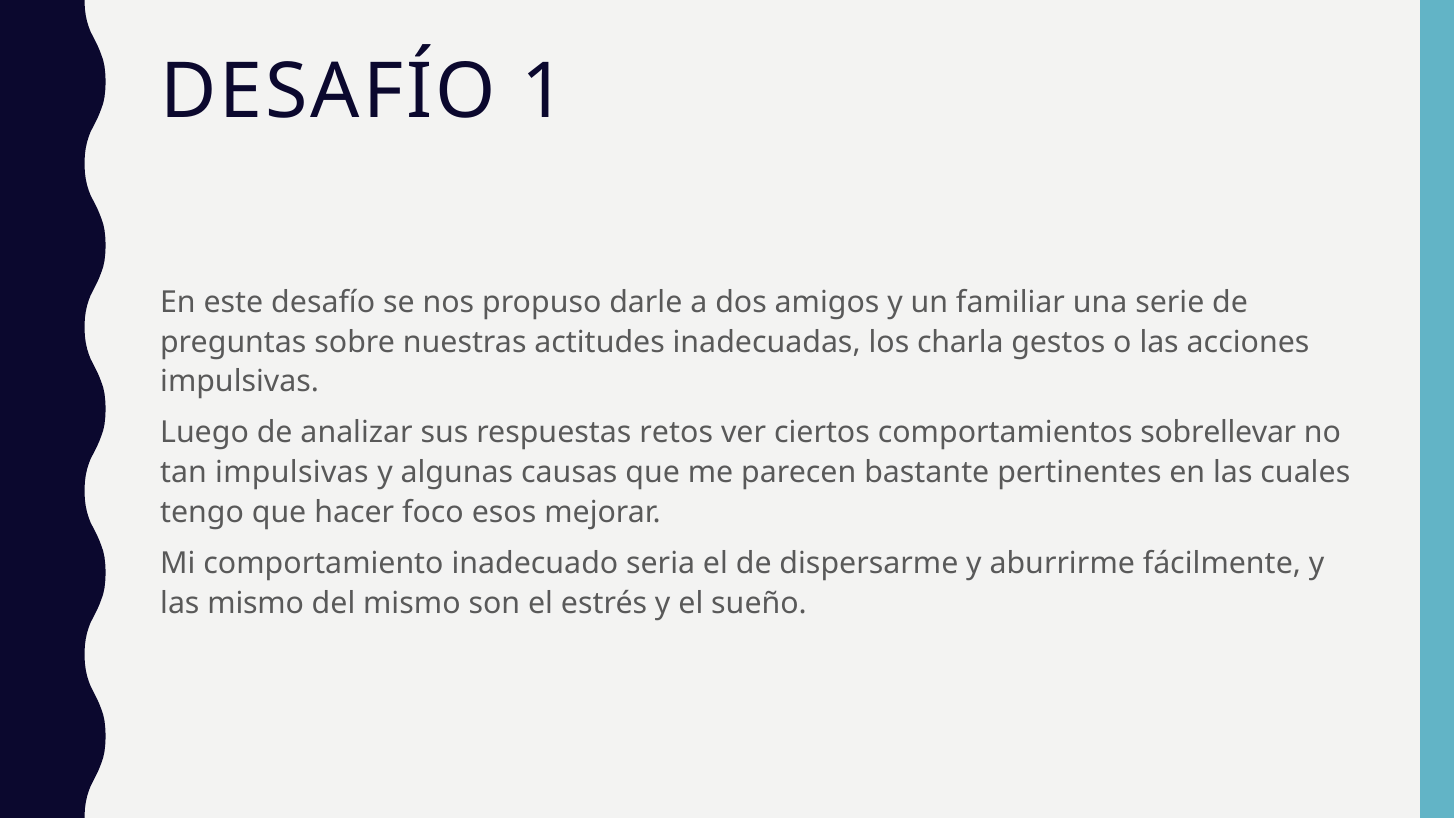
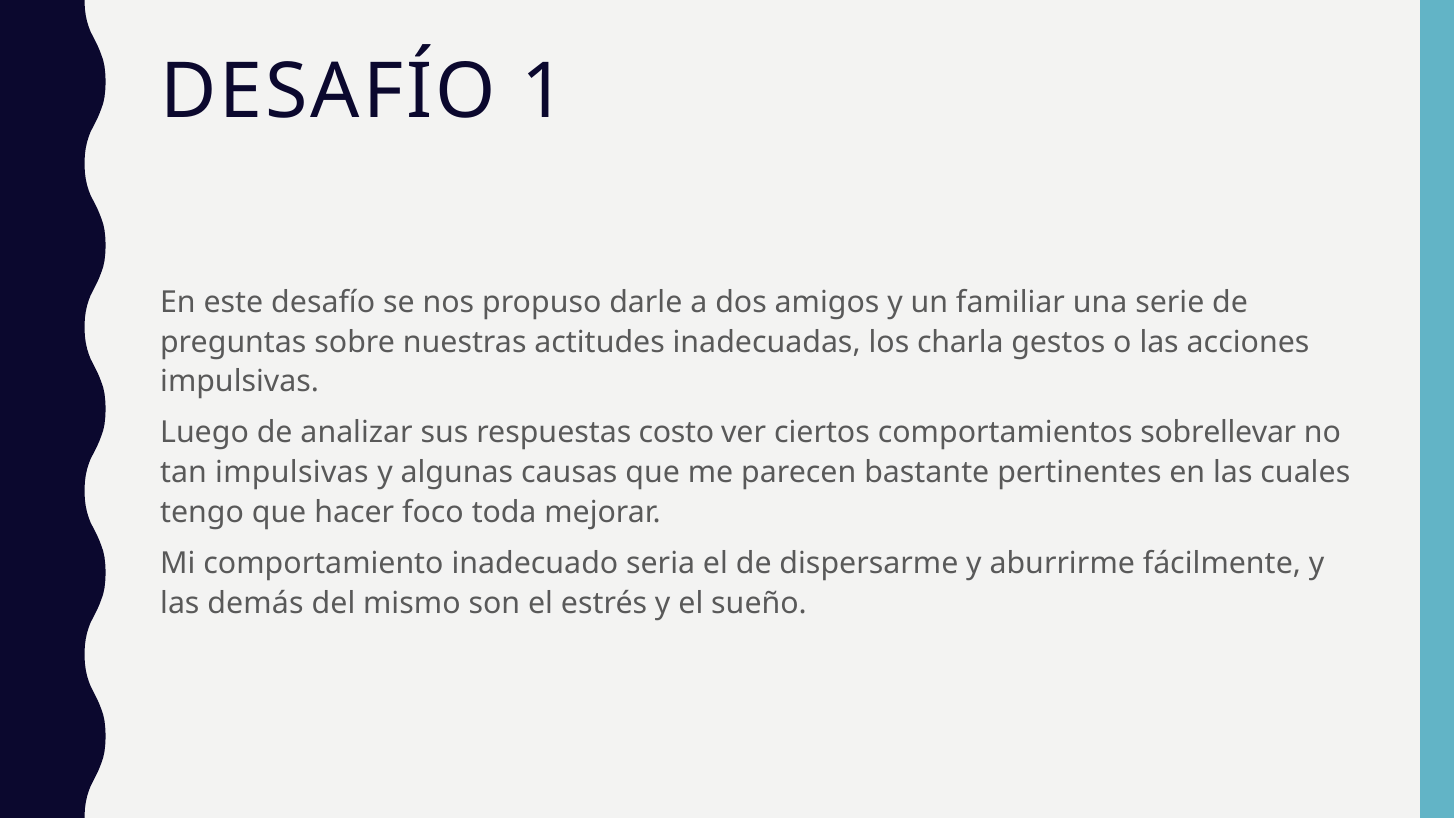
retos: retos -> costo (676, 433)
esos: esos -> toda (504, 512)
las mismo: mismo -> demás (256, 603)
